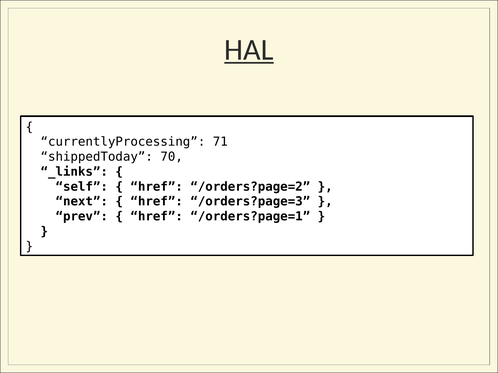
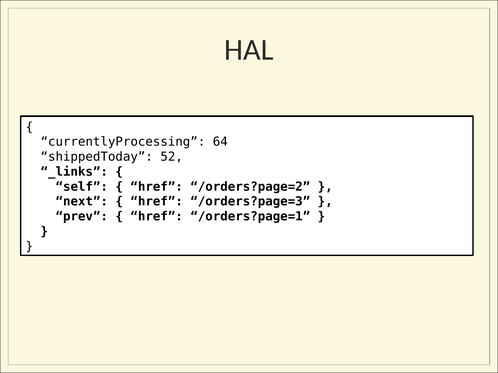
HAL underline: present -> none (249, 50)
71: 71 -> 64 (220, 142)
70: 70 -> 52 (172, 157)
